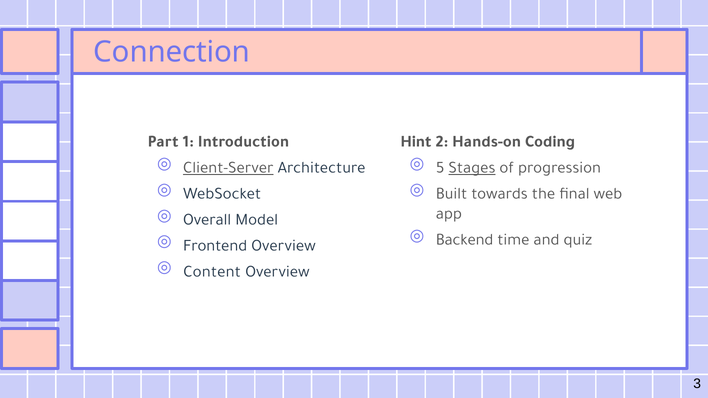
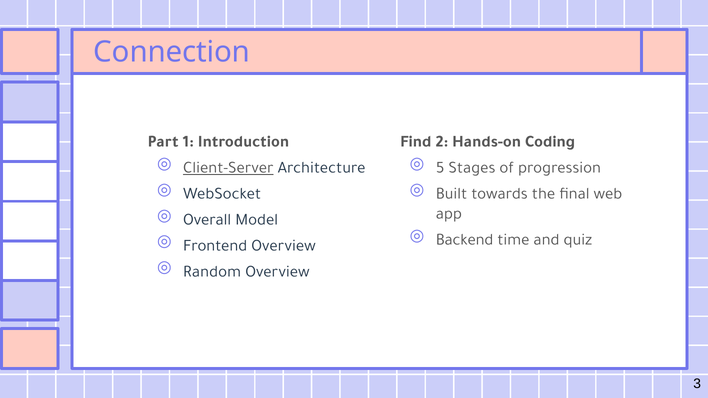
Hint: Hint -> Find (416, 142)
Stages underline: present -> none (472, 167)
Content: Content -> Random (212, 271)
